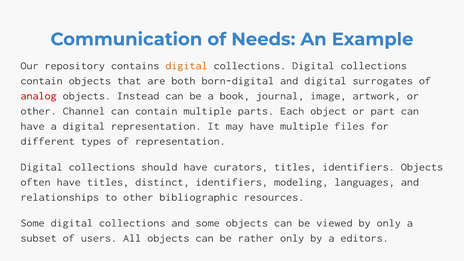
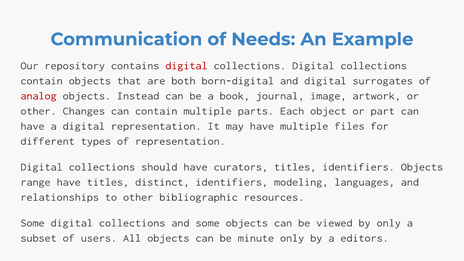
digital colour: orange -> red (186, 66)
Channel: Channel -> Changes (84, 111)
often: often -> range (36, 182)
rather: rather -> minute (256, 238)
